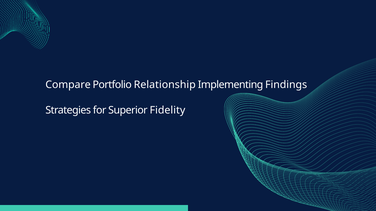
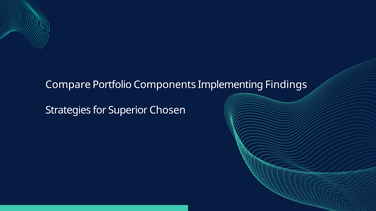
Relationship: Relationship -> Components (165, 85)
Fidelity: Fidelity -> Chosen (168, 110)
